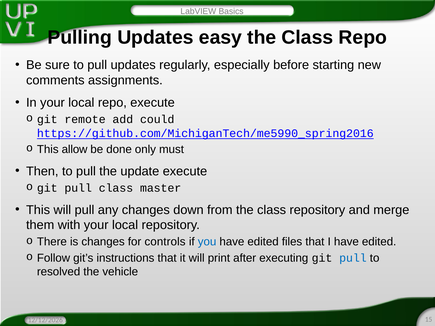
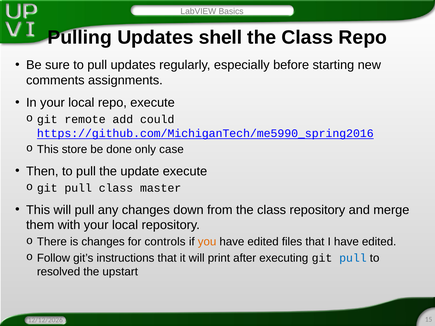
easy: easy -> shell (221, 38)
allow: allow -> store (75, 150)
must: must -> case (171, 150)
you colour: blue -> orange (207, 242)
vehicle: vehicle -> upstart (120, 272)
